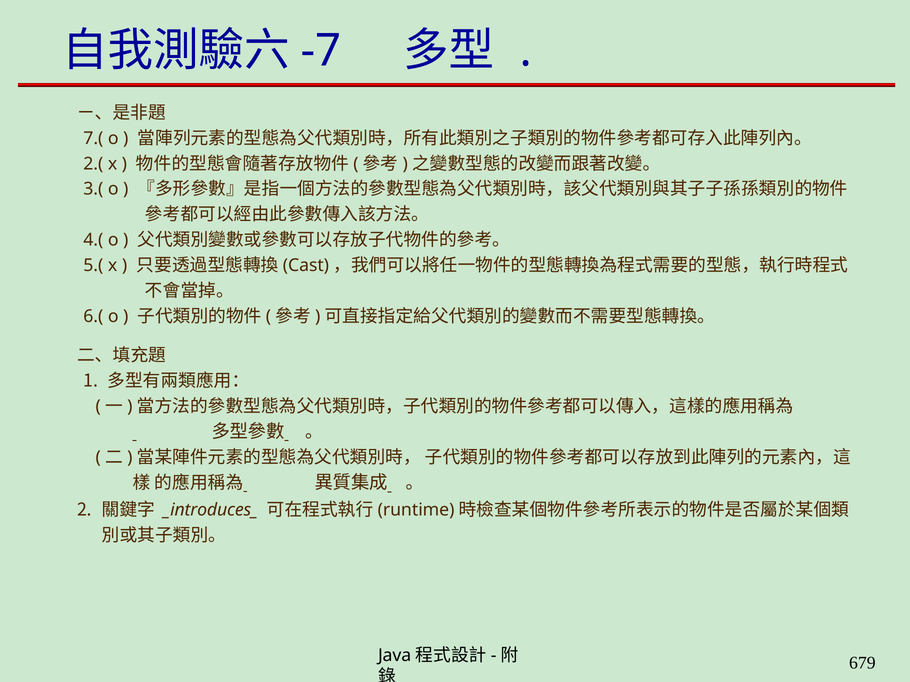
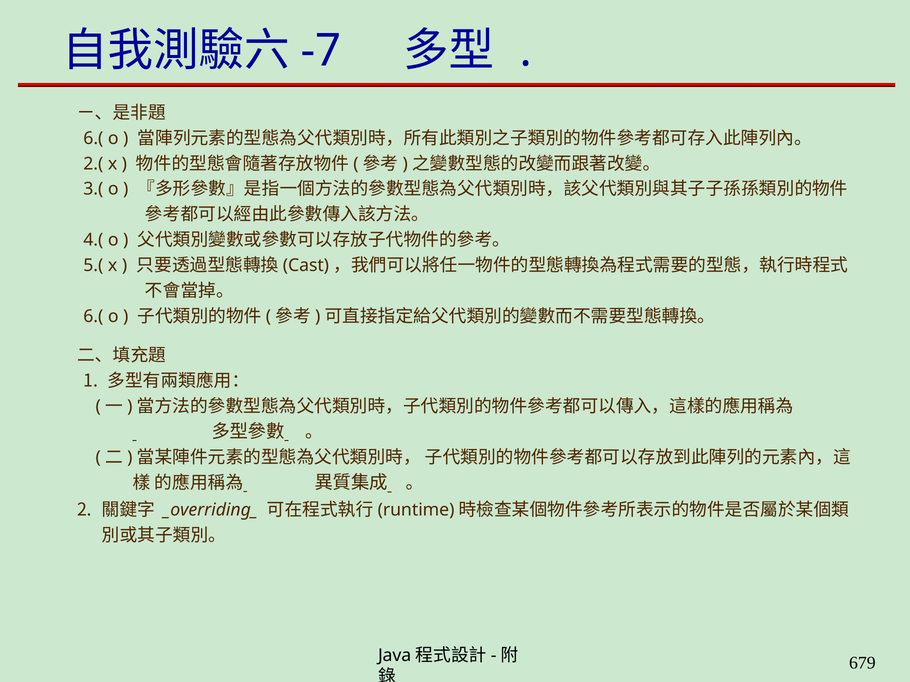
7.(: 7.( -> 6.( (93, 138)
_introduces_: _introduces_ -> _overriding_ (211, 510)
